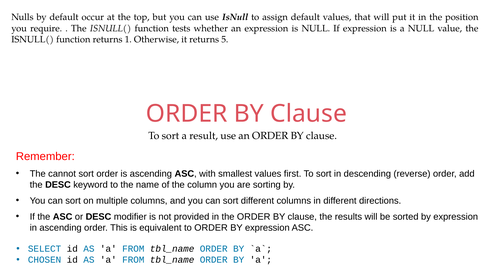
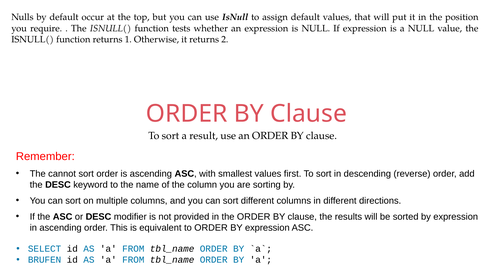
5: 5 -> 2 (225, 39)
CHOSEN: CHOSEN -> BRUFEN (45, 260)
